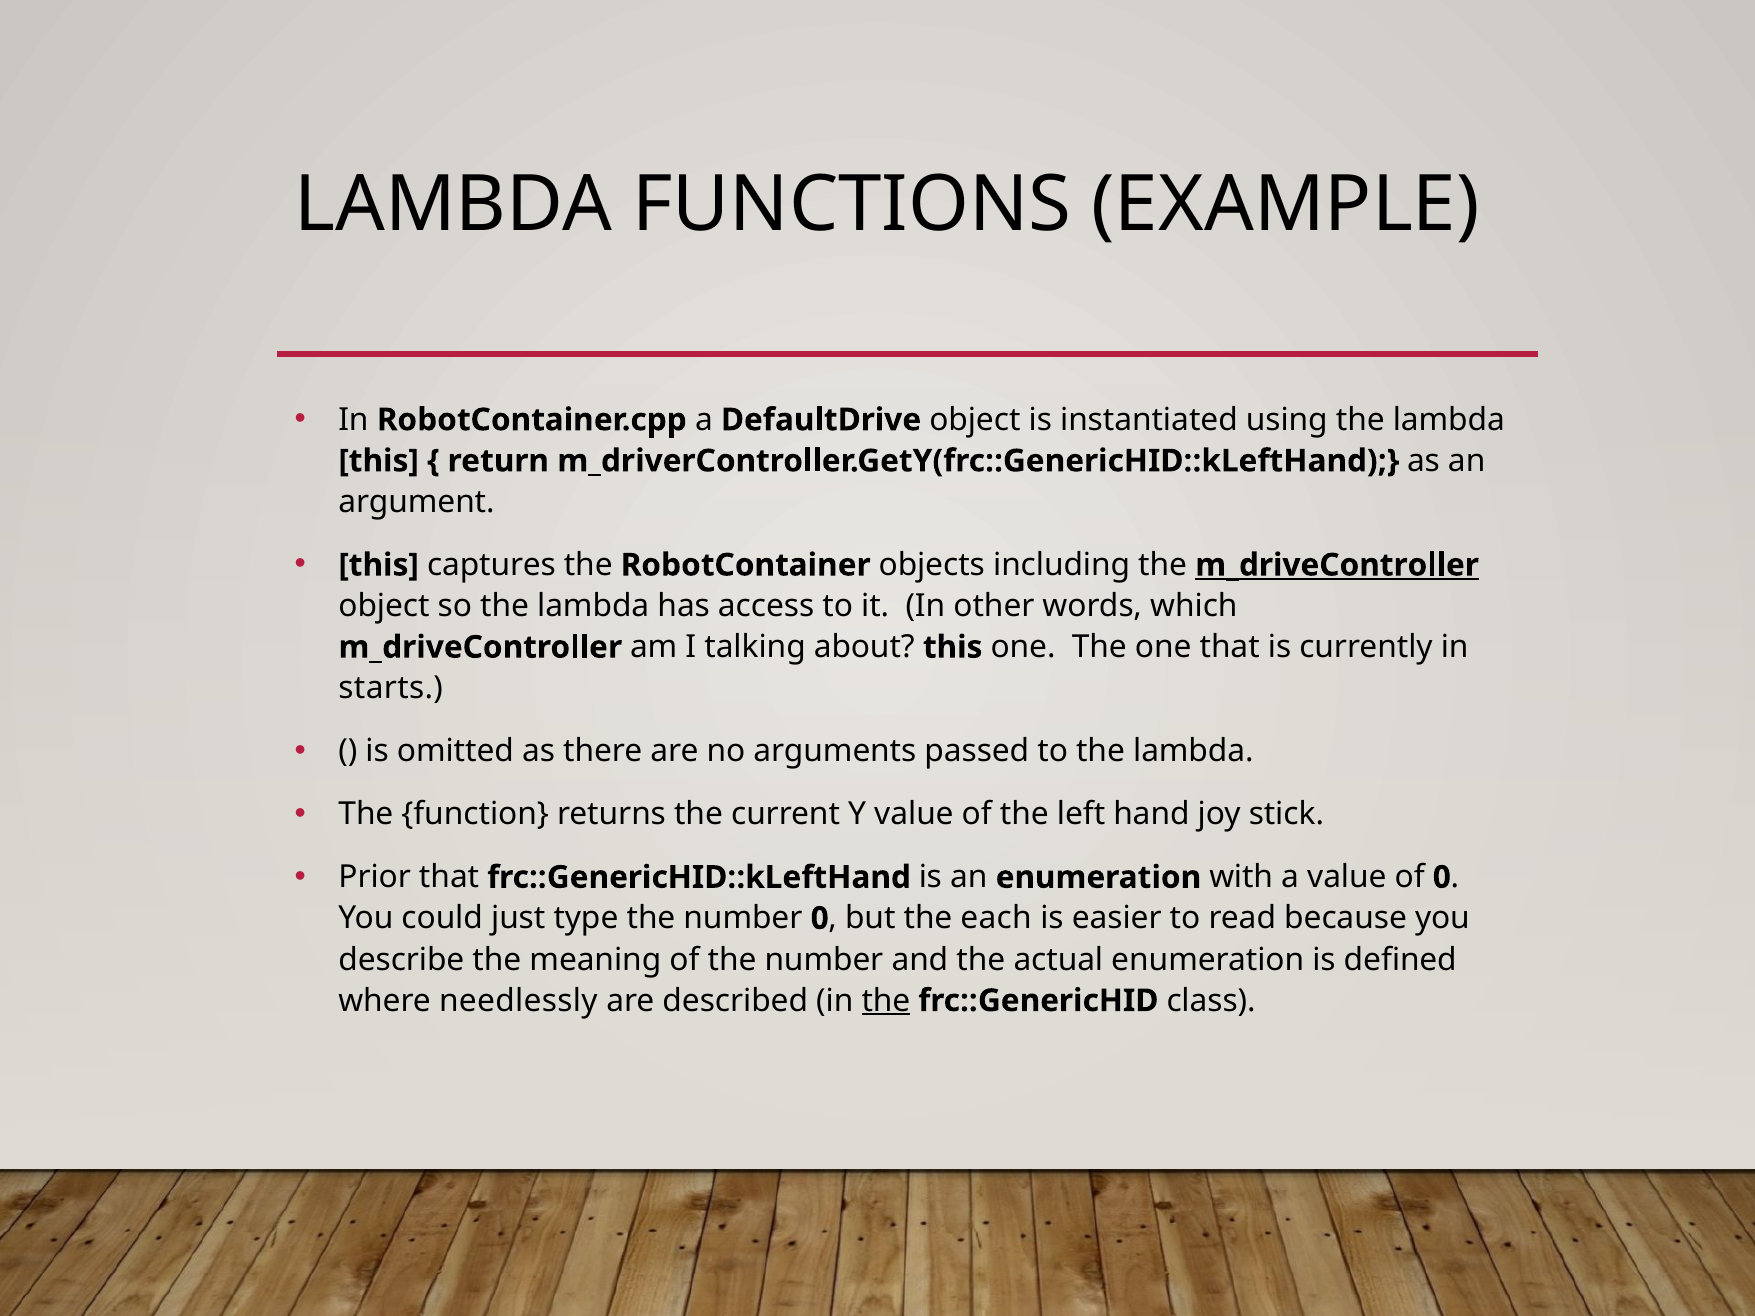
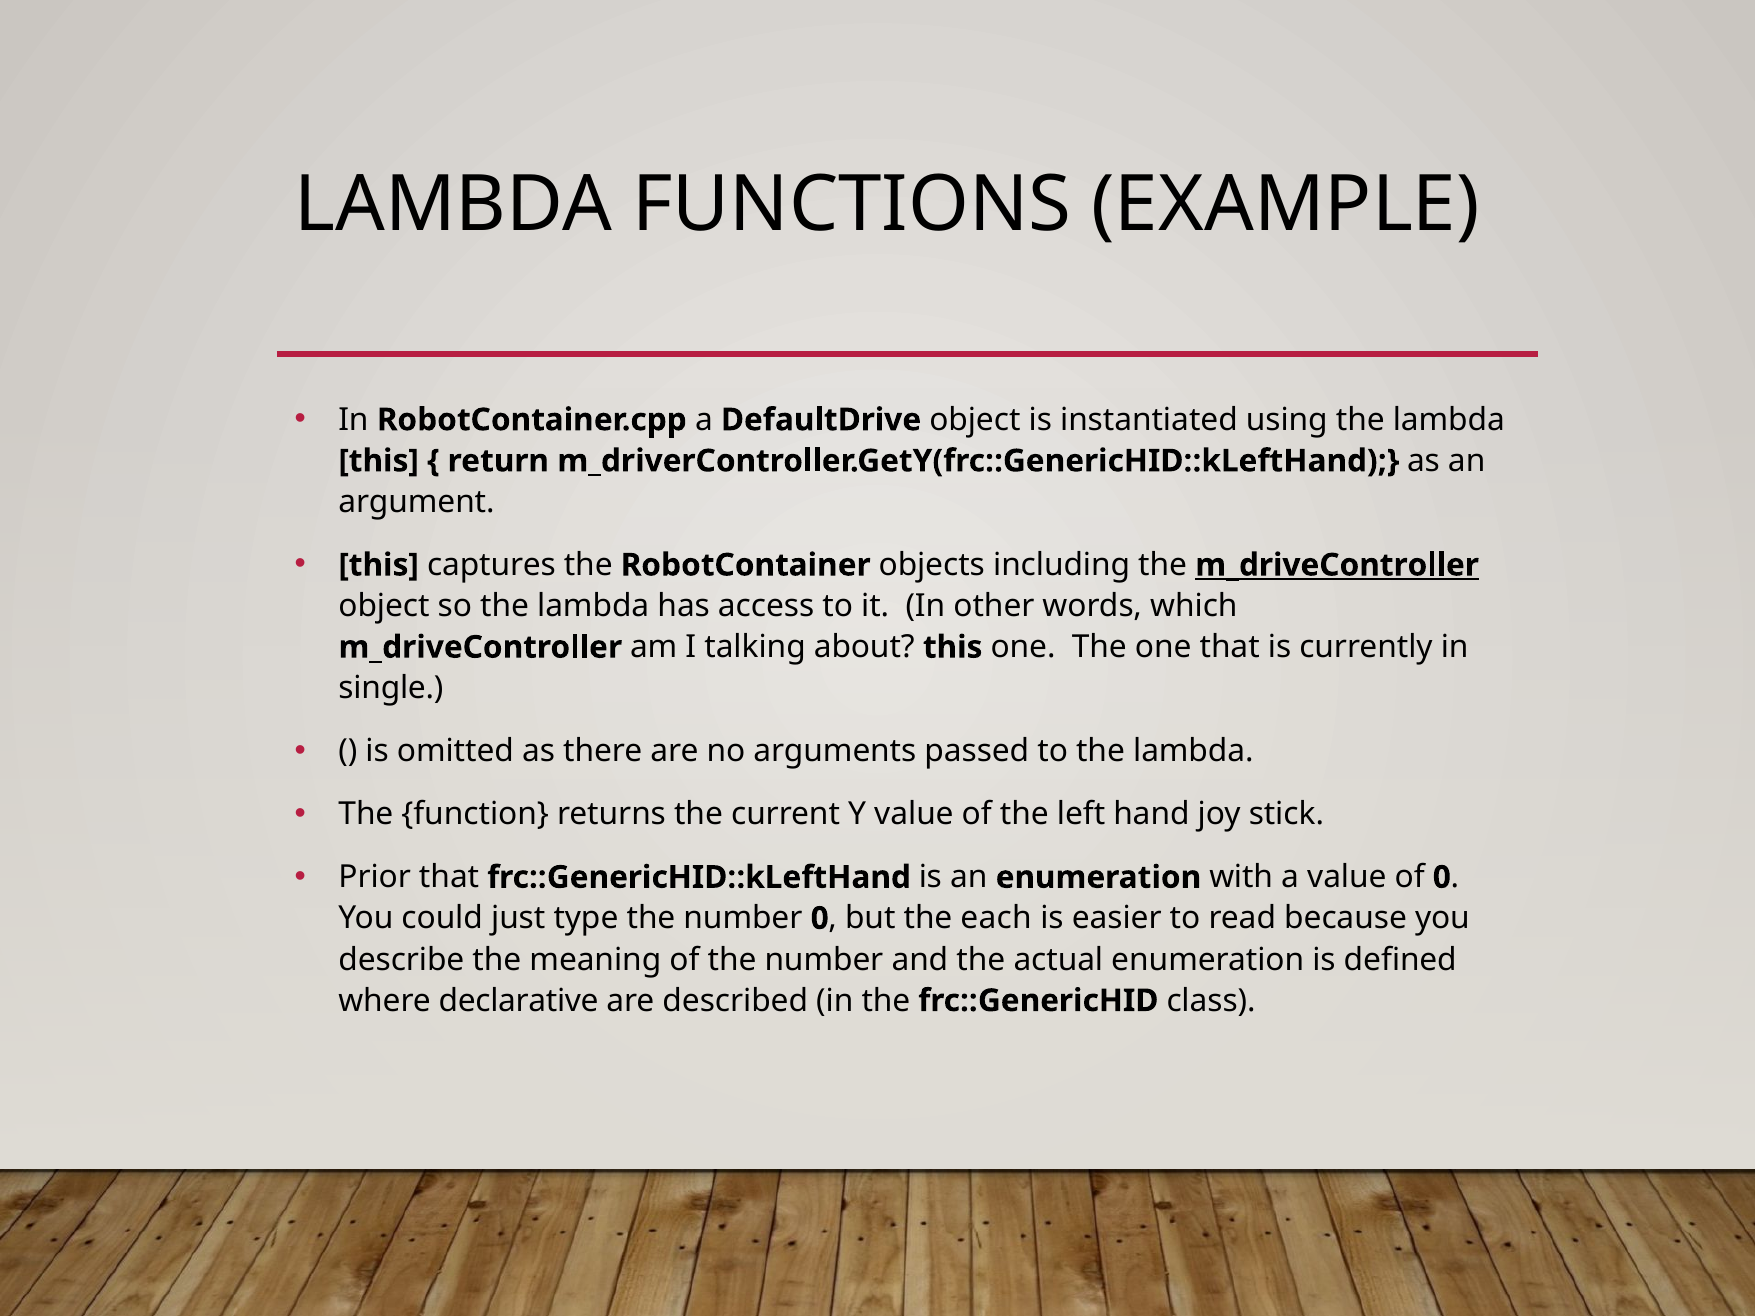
starts: starts -> single (391, 688)
needlessly: needlessly -> declarative (519, 1001)
the underline: present -> none (886, 1001)
